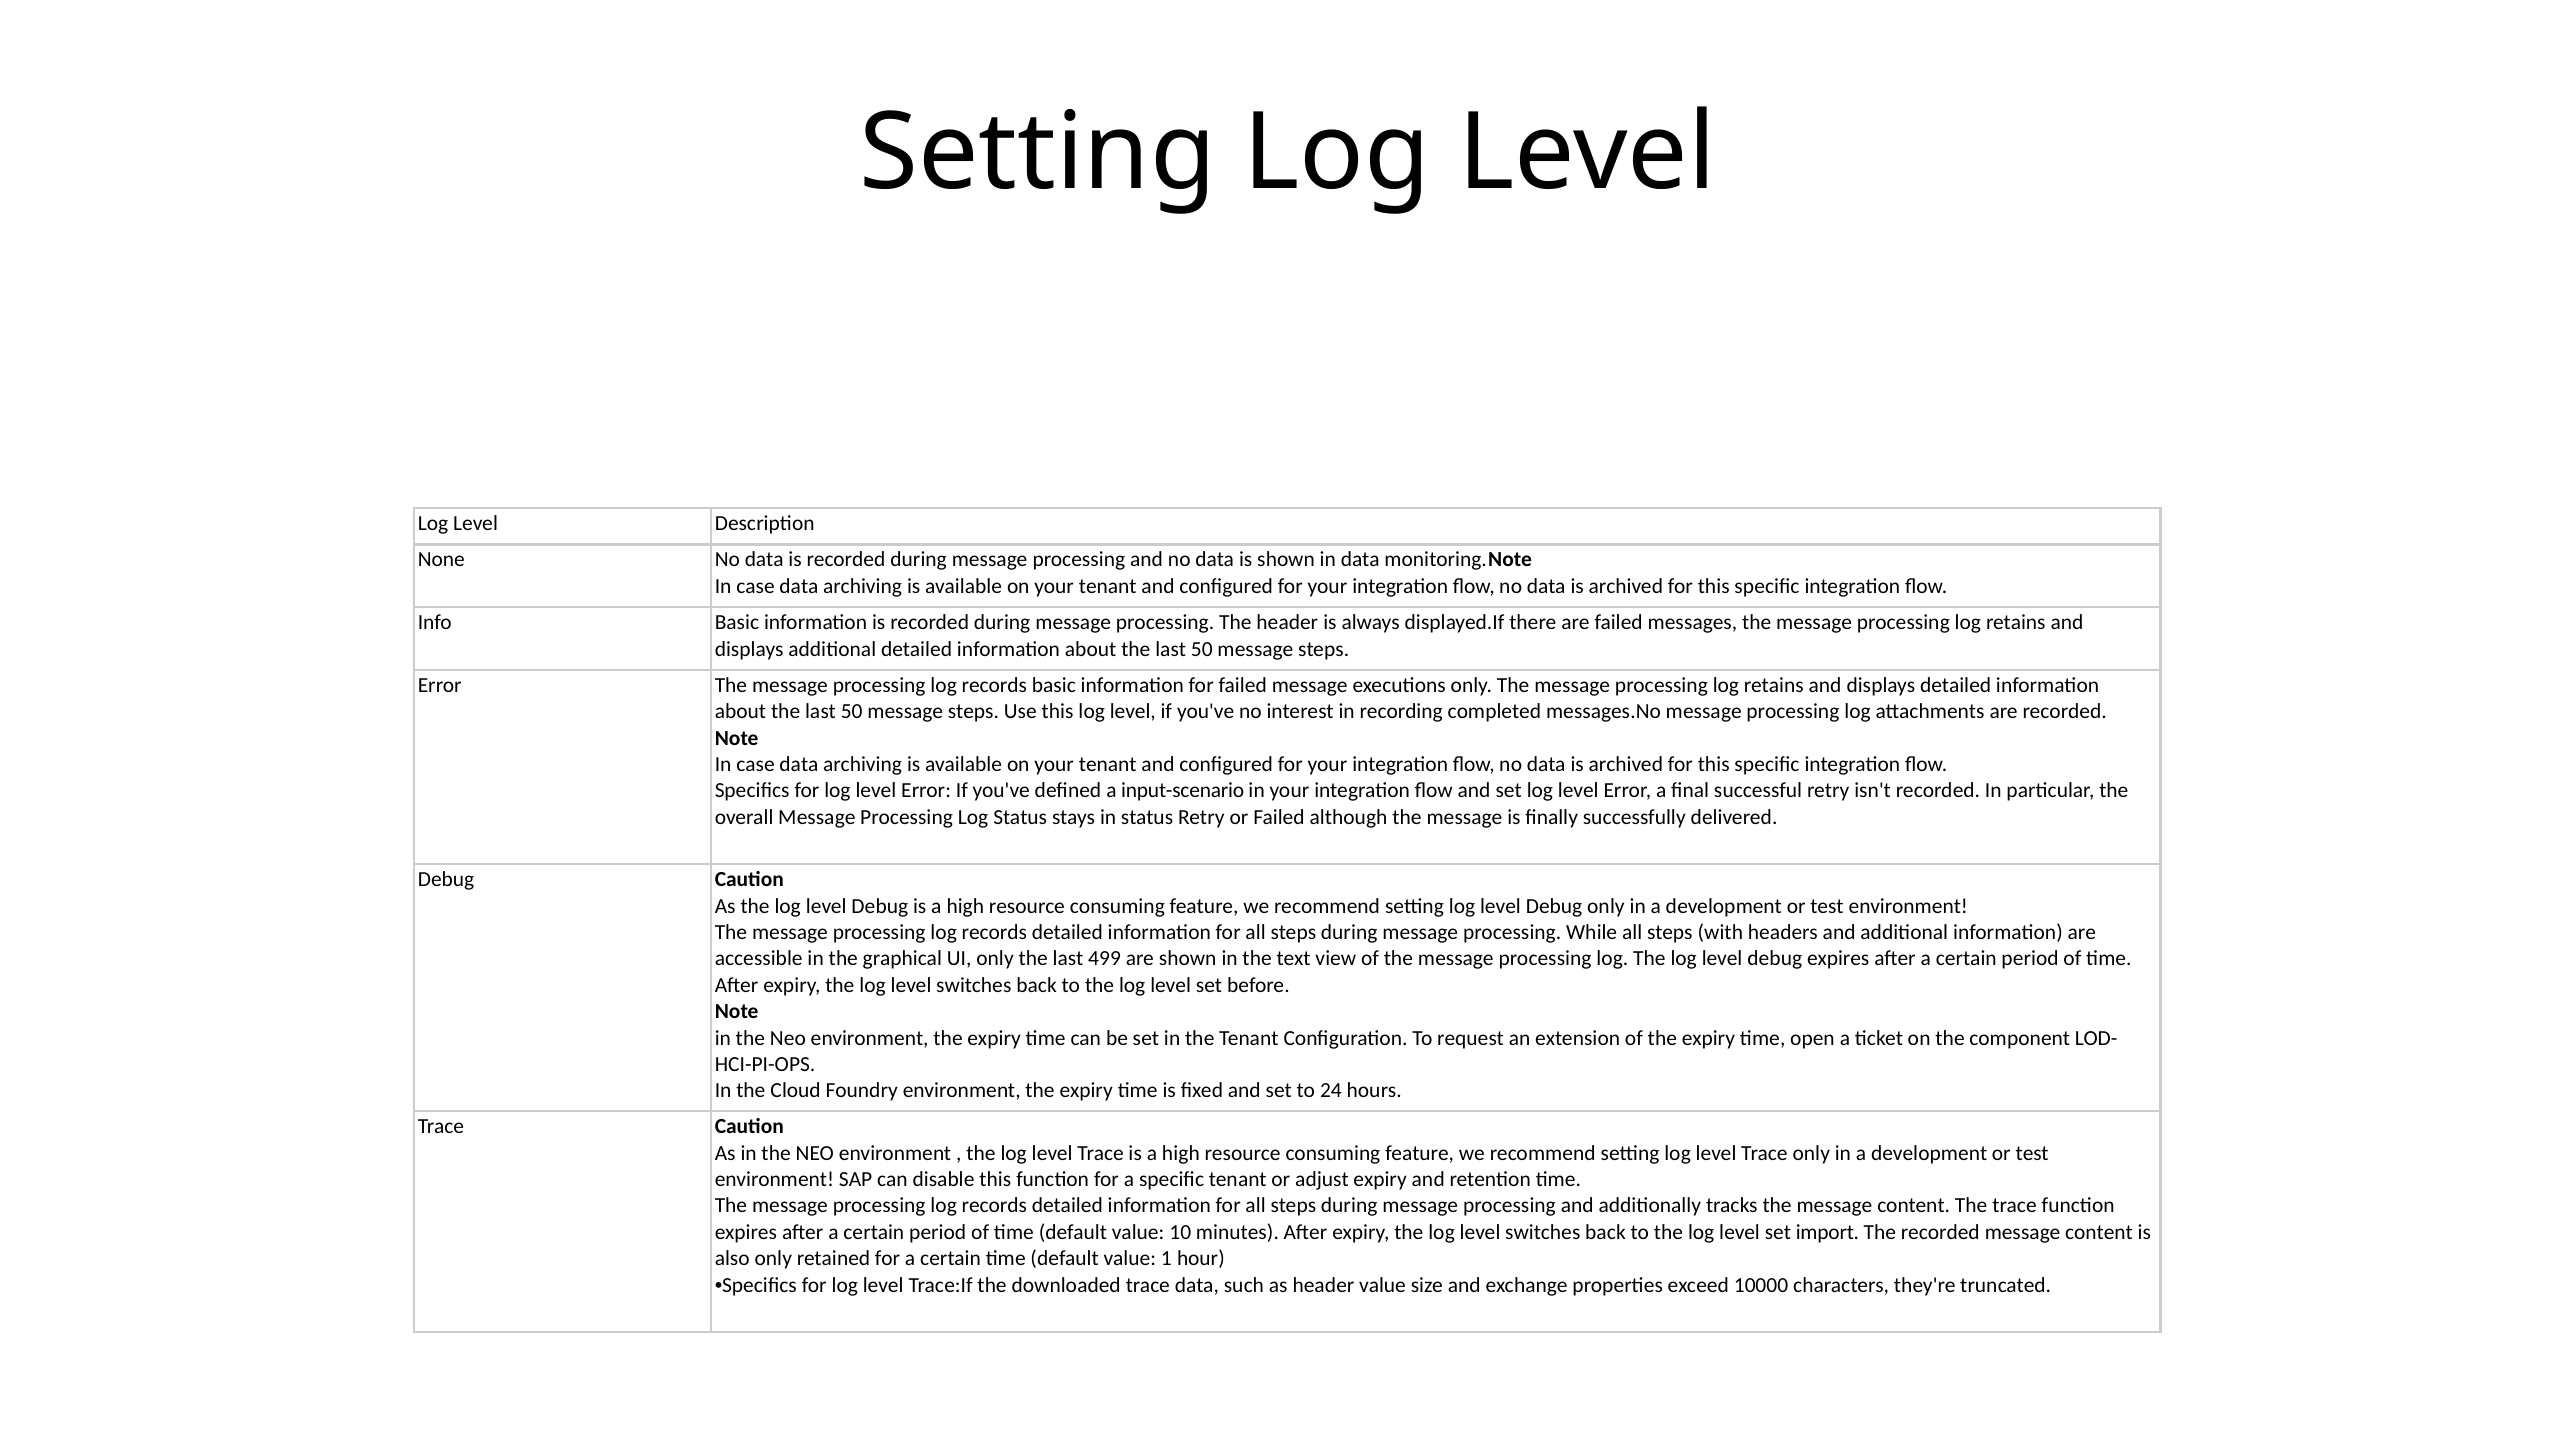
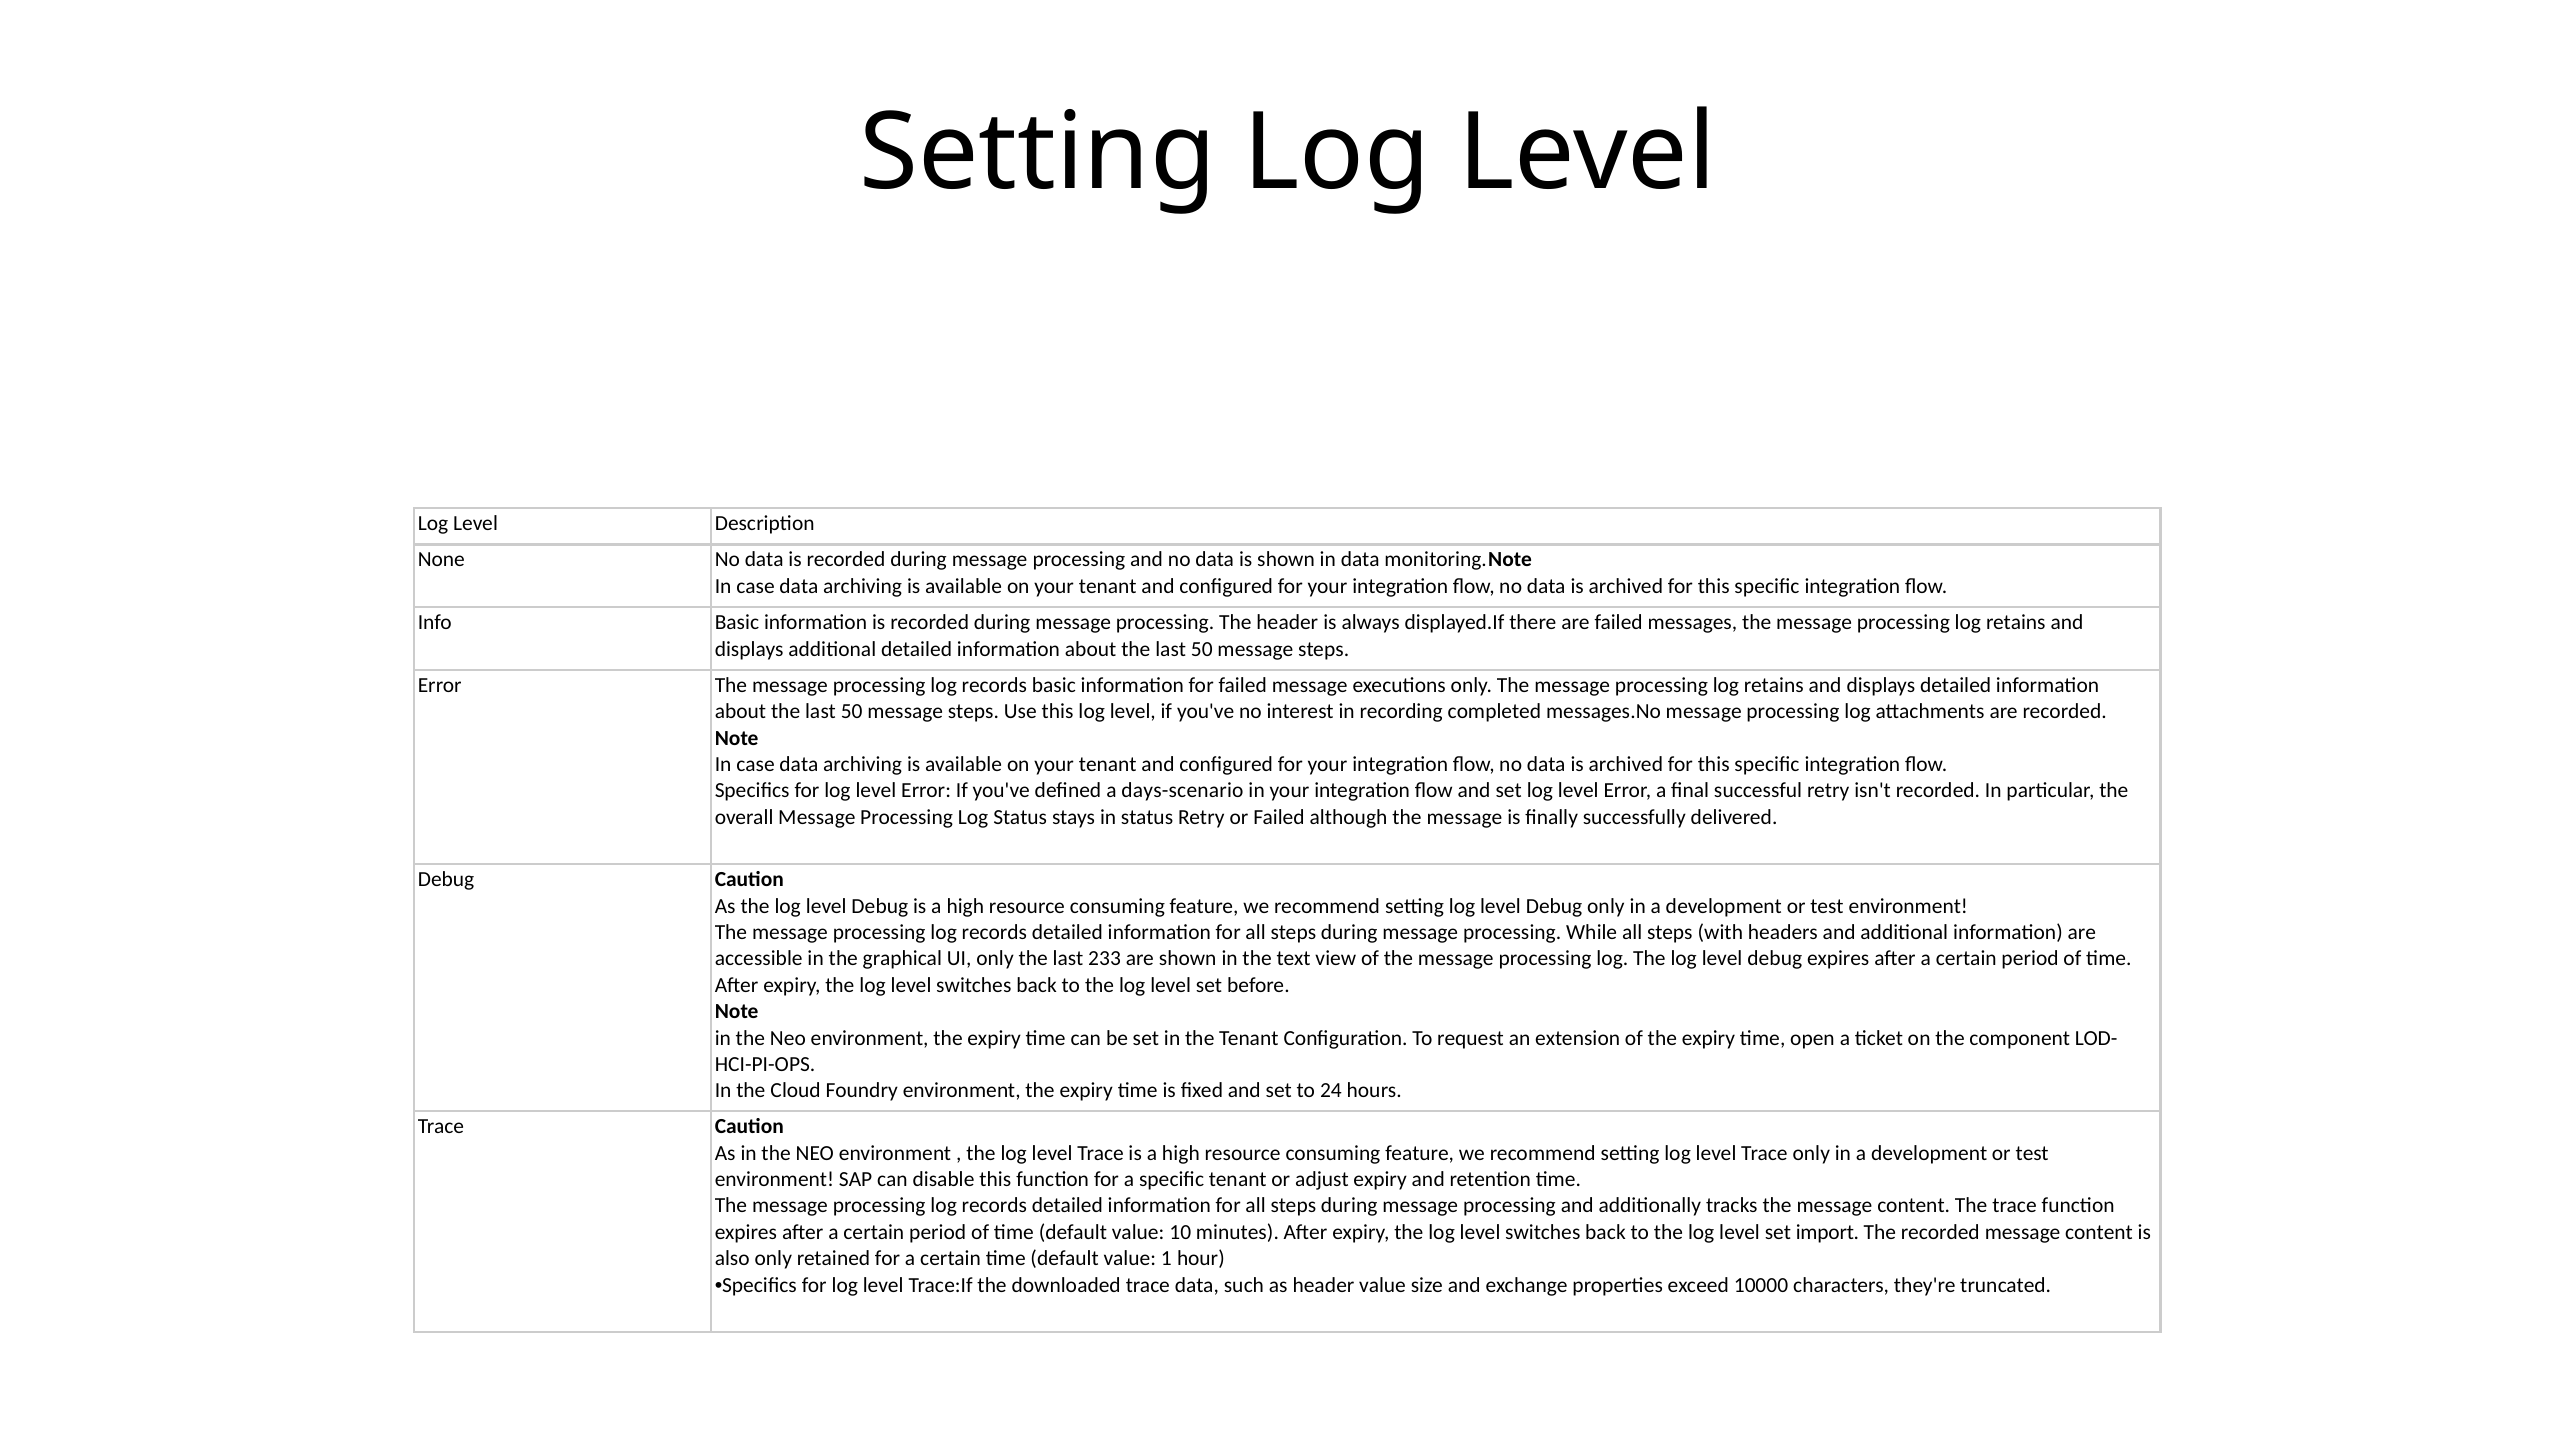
input-scenario: input-scenario -> days-scenario (1182, 791)
499: 499 -> 233 (1105, 959)
